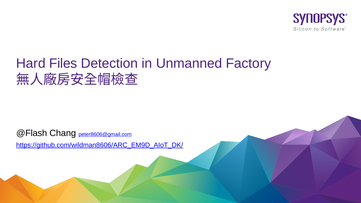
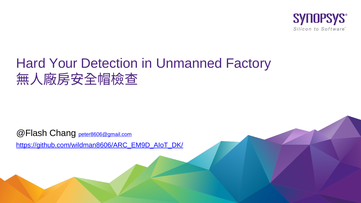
Files: Files -> Your (63, 63)
